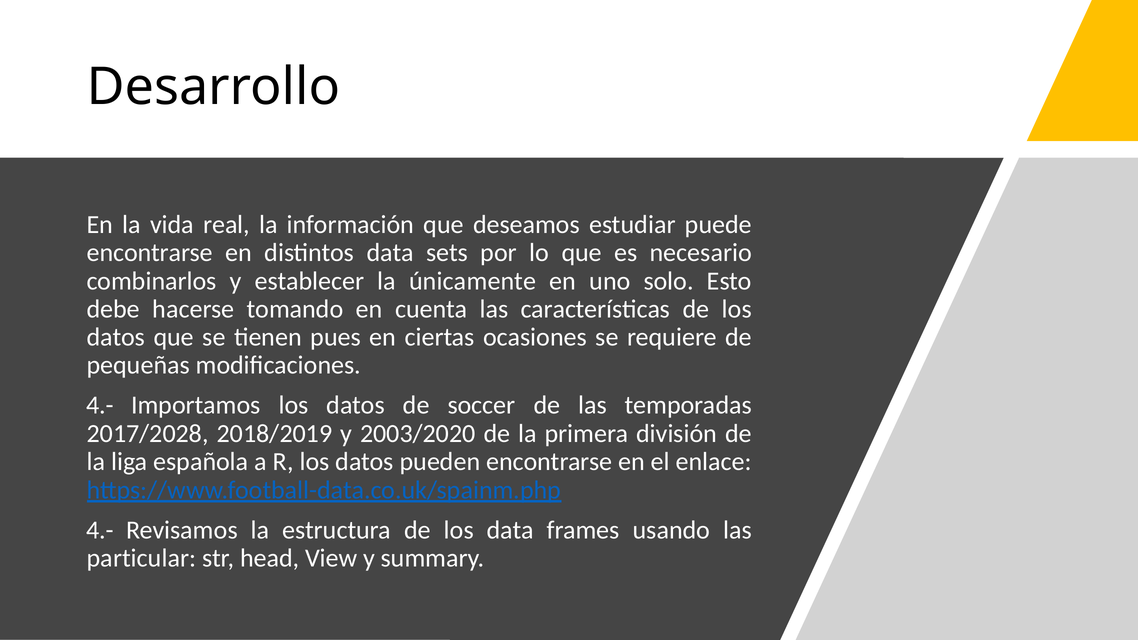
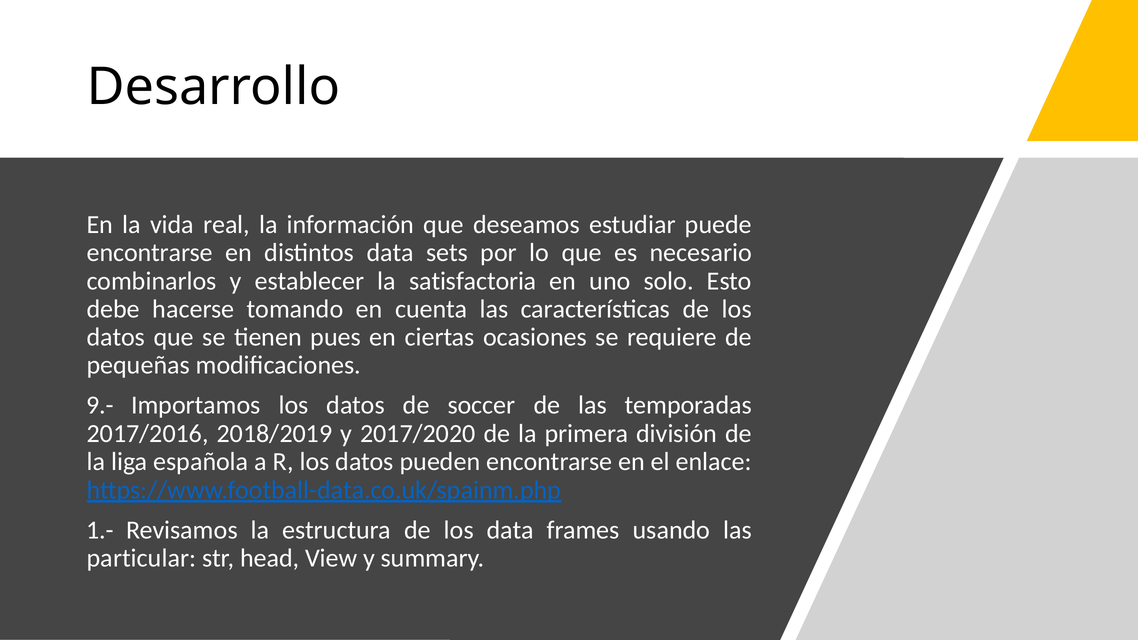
únicamente: únicamente -> satisfactoria (473, 281)
4.-: 4.- -> 9.- (100, 405)
2017/2028: 2017/2028 -> 2017/2016 (148, 434)
2003/2020: 2003/2020 -> 2017/2020 (418, 434)
4.-: 4.- -> 1.- (100, 530)
